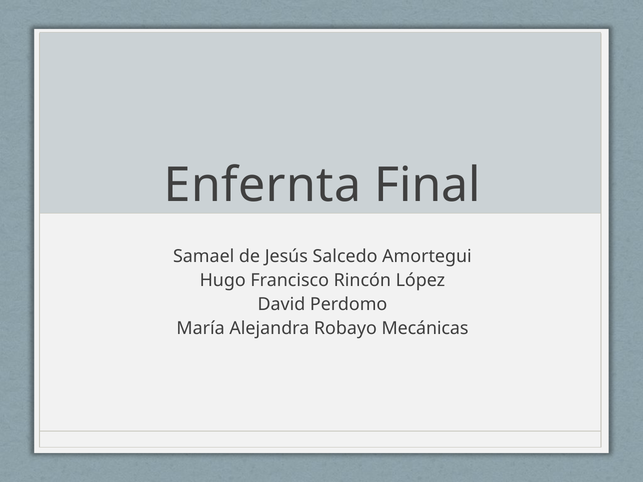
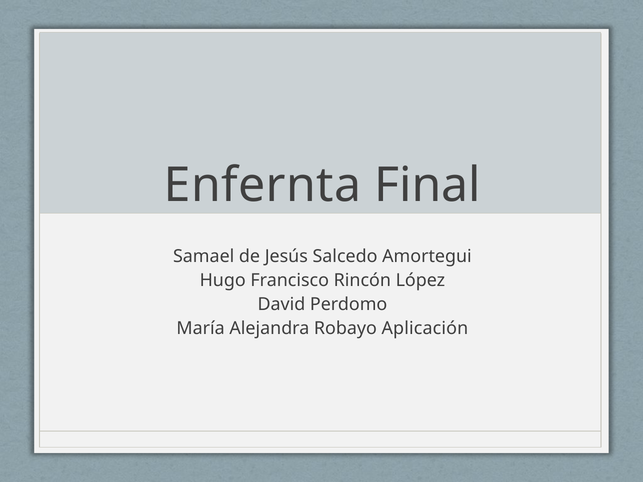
Mecánicas: Mecánicas -> Aplicación (425, 329)
